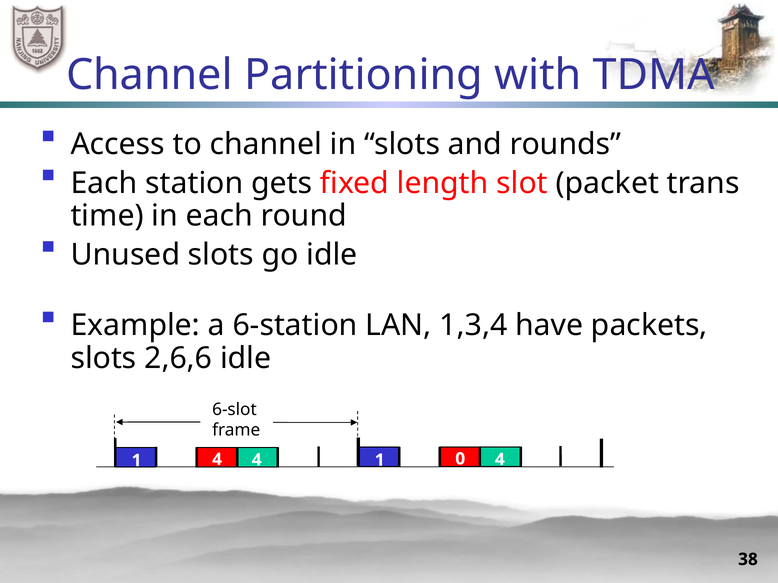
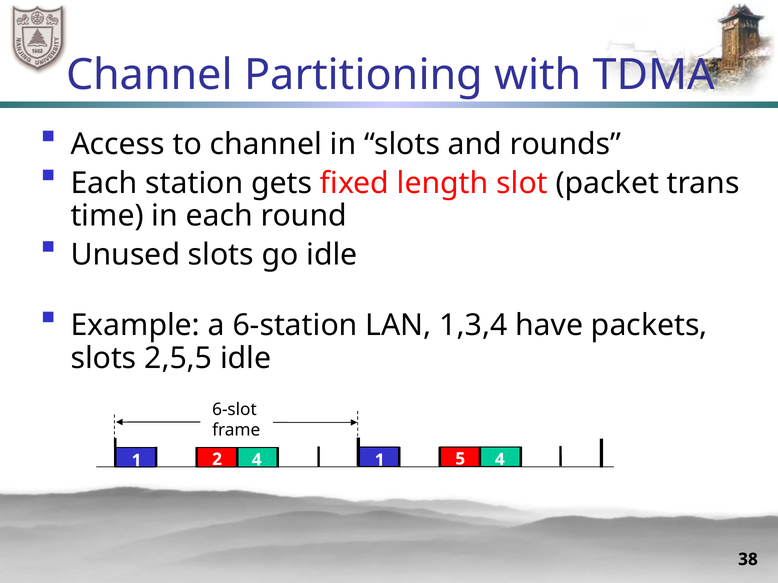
2,6,6: 2,6,6 -> 2,5,5 (178, 358)
1 4: 4 -> 2 (217, 460)
0: 0 -> 5 (460, 459)
